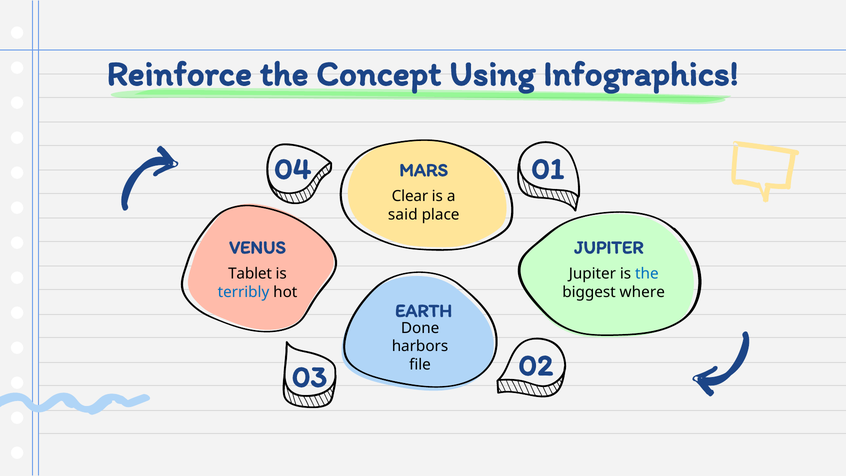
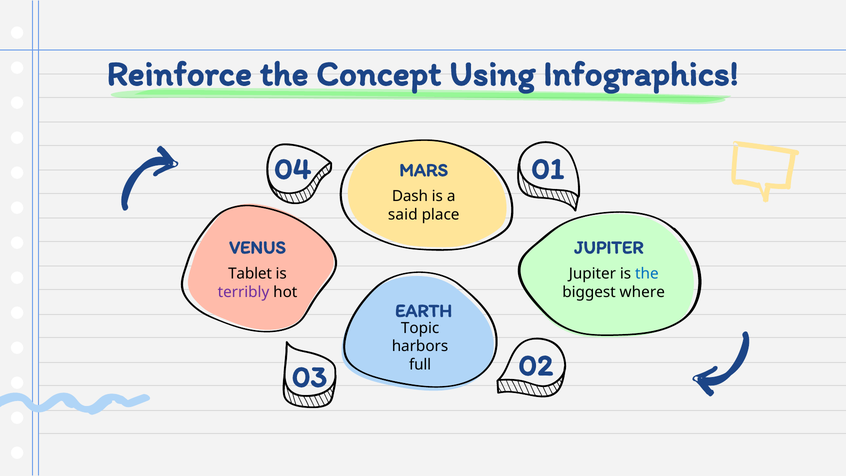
Clear: Clear -> Dash (410, 196)
terribly colour: blue -> purple (243, 292)
Done: Done -> Topic (420, 328)
file: file -> full (420, 365)
